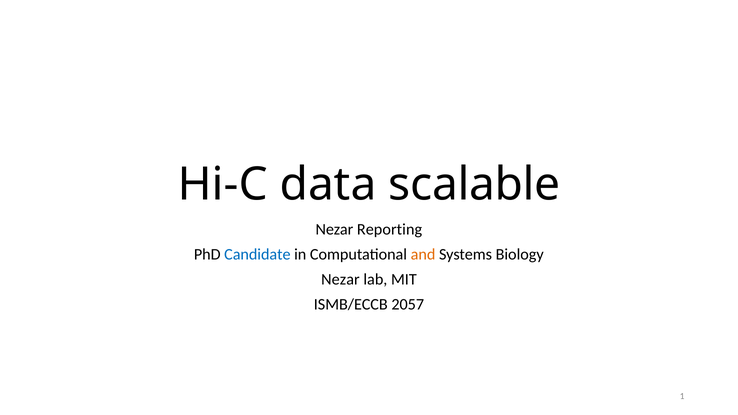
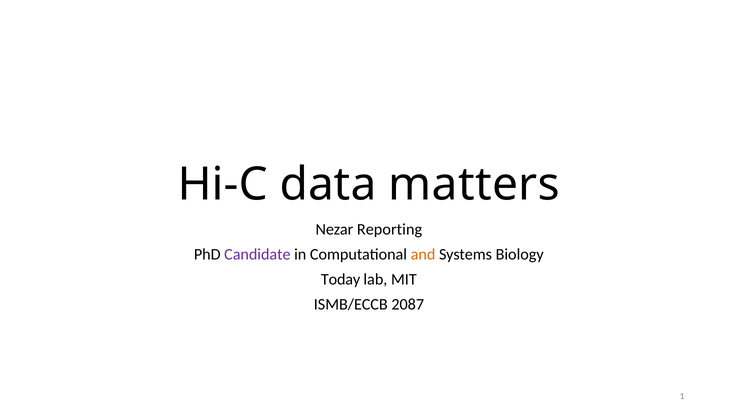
scalable: scalable -> matters (474, 185)
Candidate colour: blue -> purple (257, 255)
Nezar: Nezar -> Today (341, 280)
2057: 2057 -> 2087 (408, 305)
